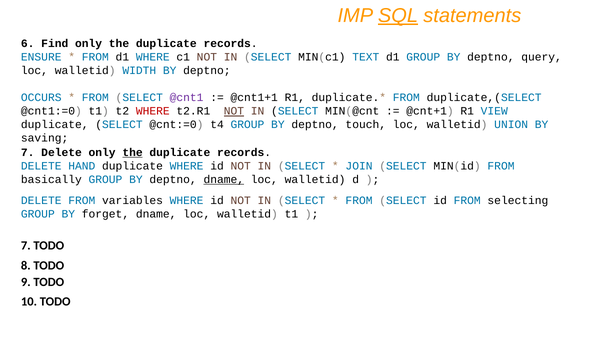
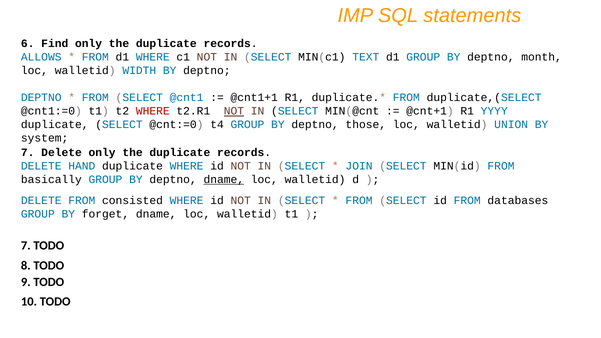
SQL underline: present -> none (398, 16)
ENSURE: ENSURE -> ALLOWS (41, 57)
query: query -> month (542, 57)
OCCURS: OCCURS -> DEPTNO (41, 98)
@cnt1 colour: purple -> blue (187, 98)
VIEW: VIEW -> YYYY (494, 111)
touch: touch -> those (366, 125)
saving: saving -> system (45, 138)
the underline: present -> none (133, 152)
variables: variables -> consisted (133, 200)
selecting: selecting -> databases (518, 200)
